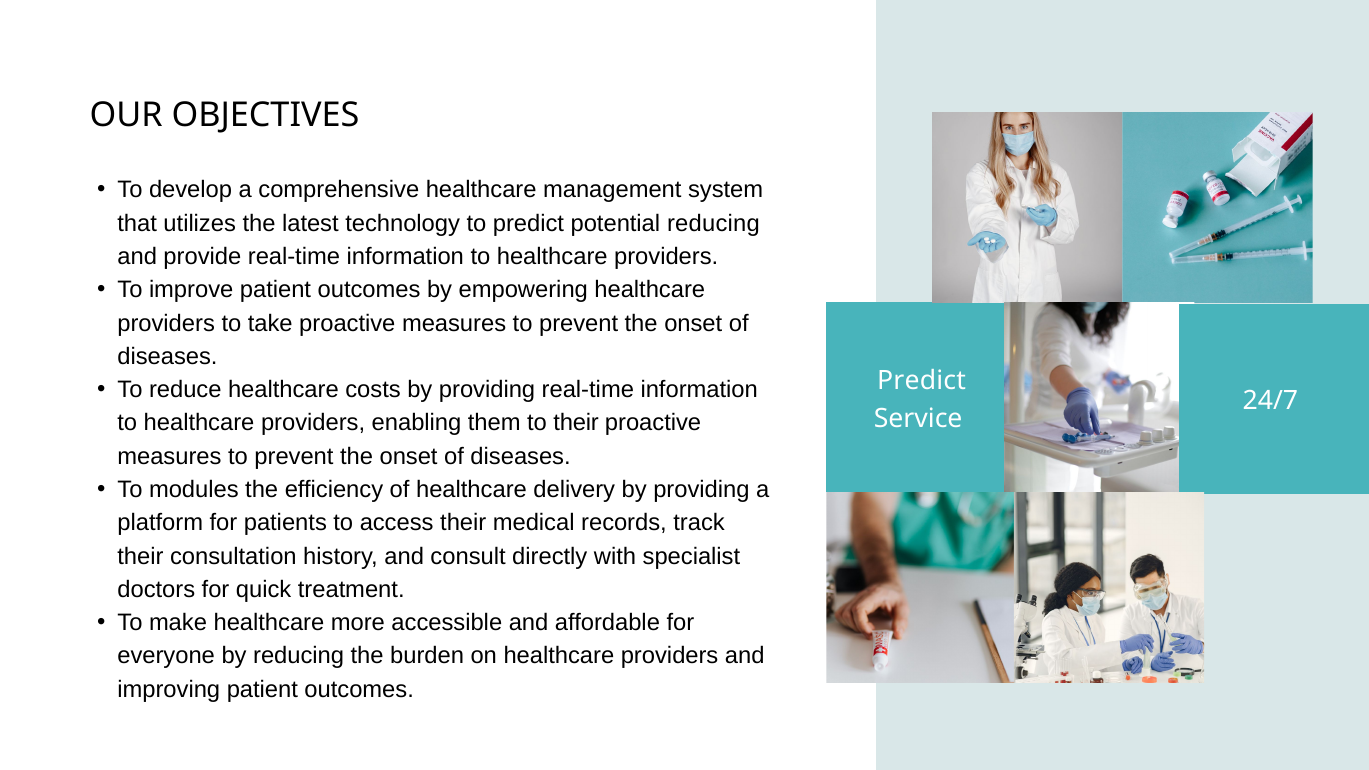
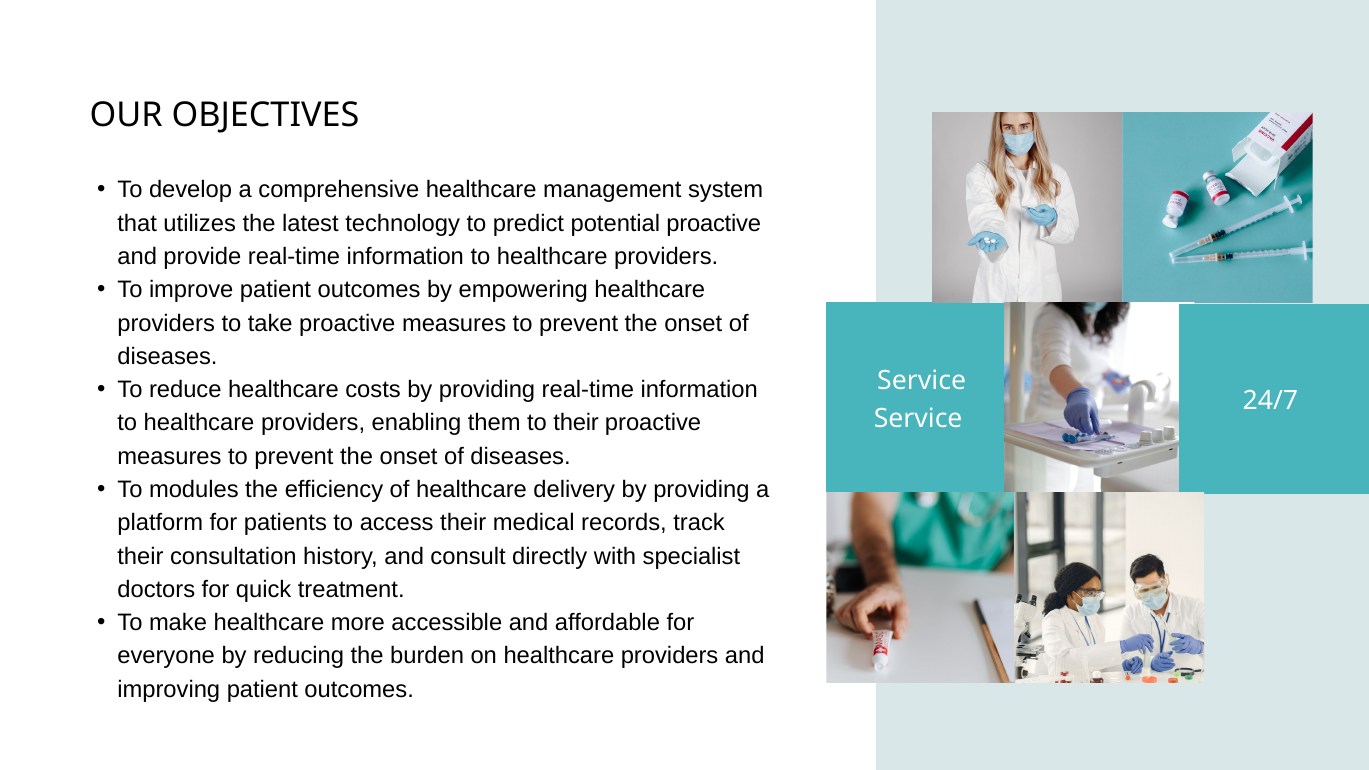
potential reducing: reducing -> proactive (714, 223)
Predict: Predict -> Service (922, 381)
